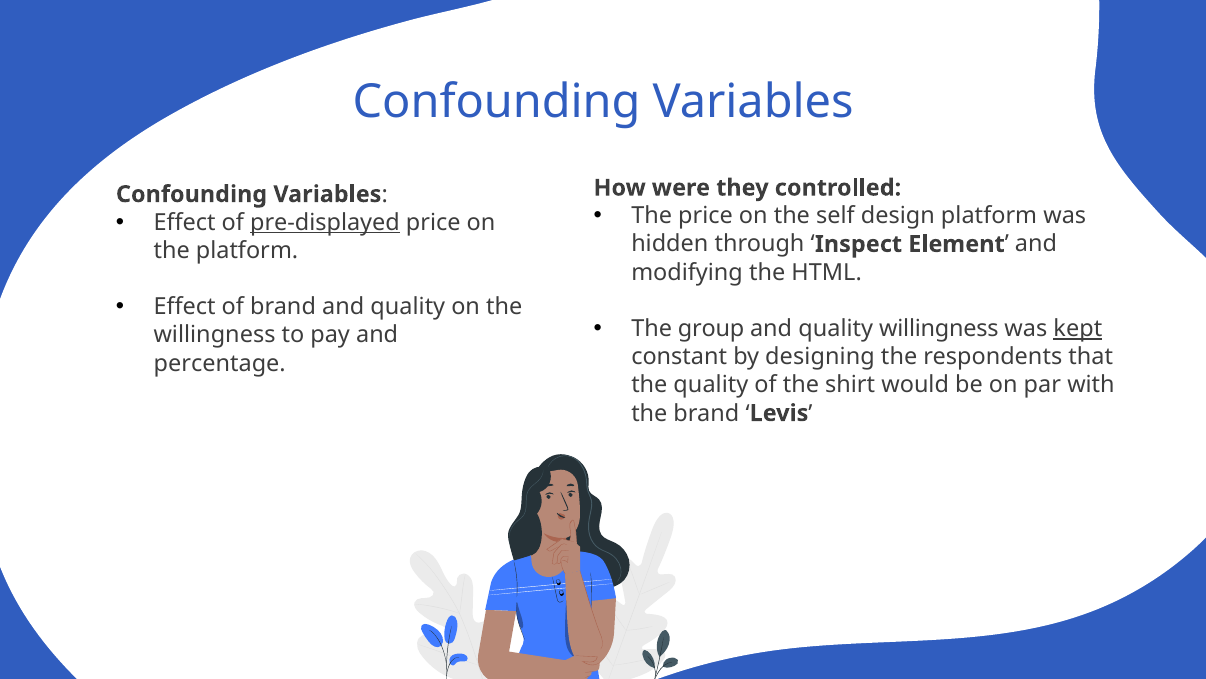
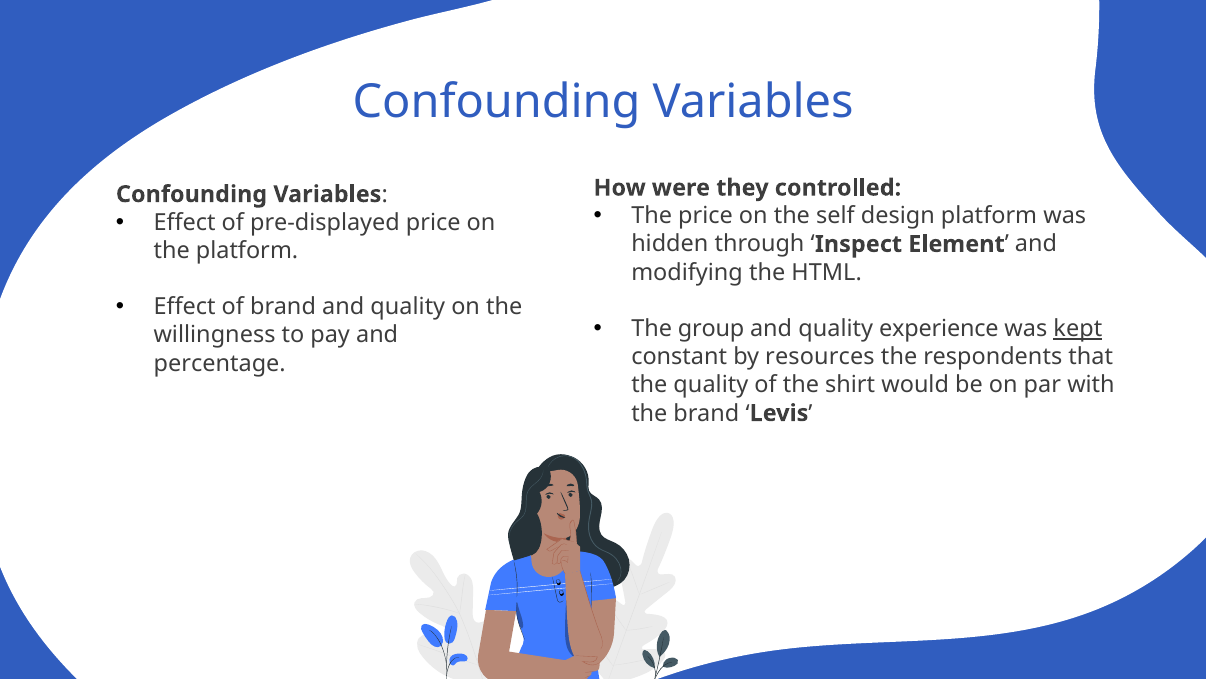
pre-displayed underline: present -> none (325, 222)
quality willingness: willingness -> experience (939, 328)
designing: designing -> resources (820, 357)
